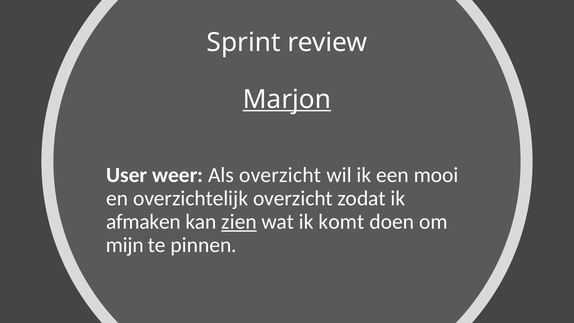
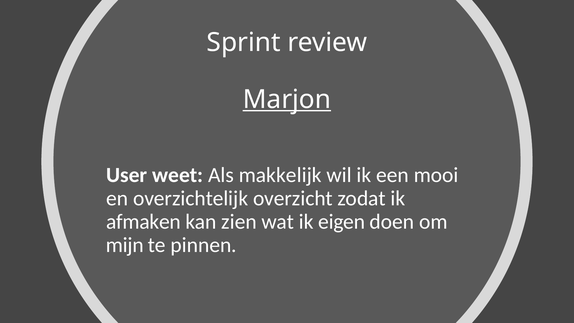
weer: weer -> weet (178, 175)
Als overzicht: overzicht -> makkelijk (280, 175)
zien underline: present -> none (239, 222)
komt: komt -> eigen (342, 222)
